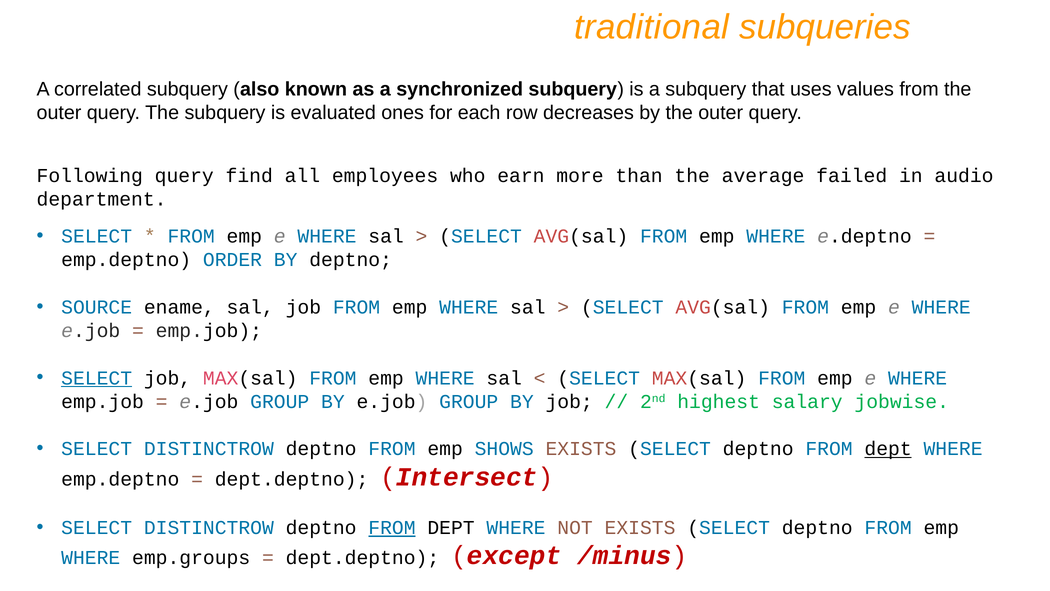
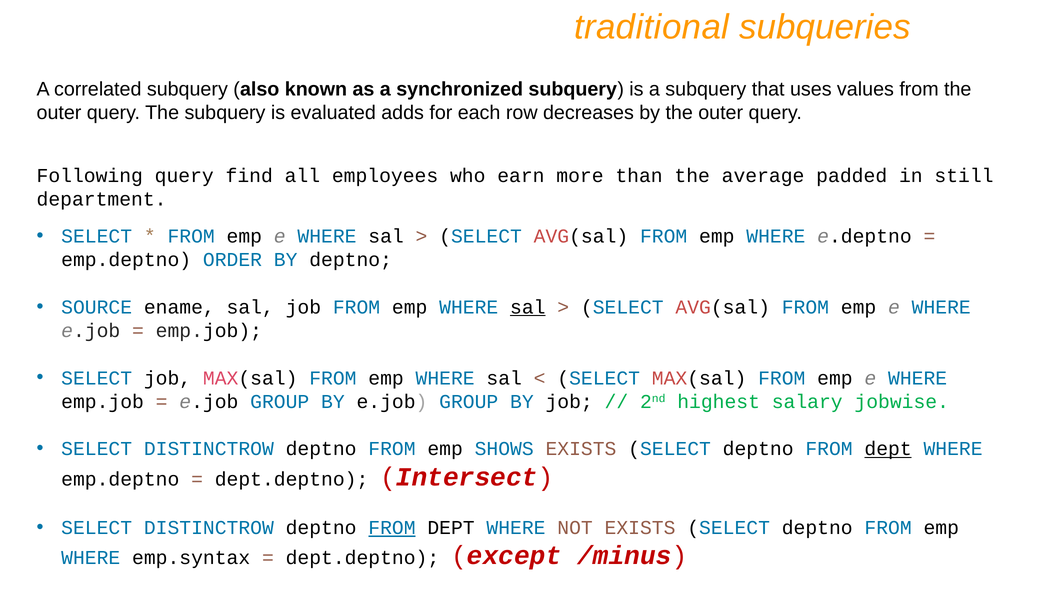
ones: ones -> adds (403, 113)
failed: failed -> padded (852, 176)
audio: audio -> still (964, 176)
sal underline: none -> present (528, 307)
SELECT underline: present -> none (97, 378)
emp.groups: emp.groups -> emp.syntax (191, 558)
